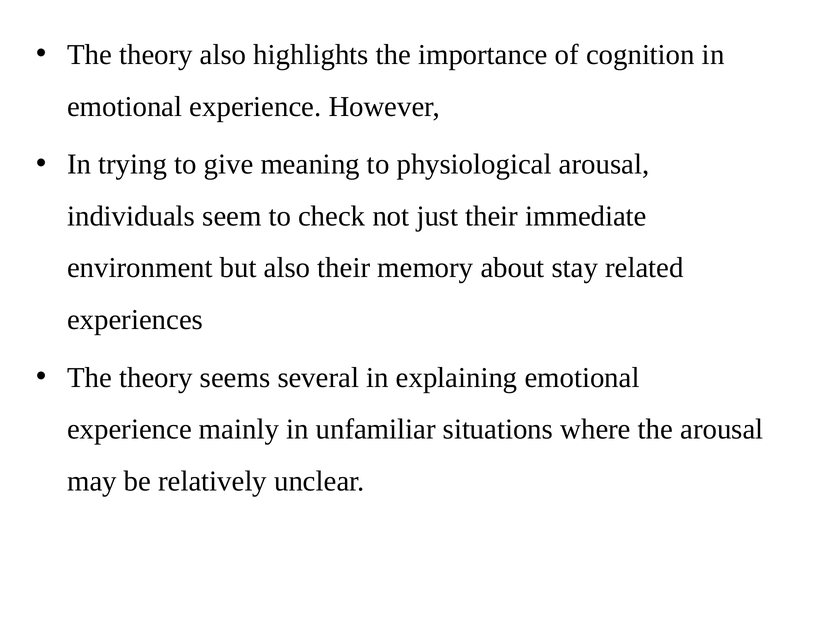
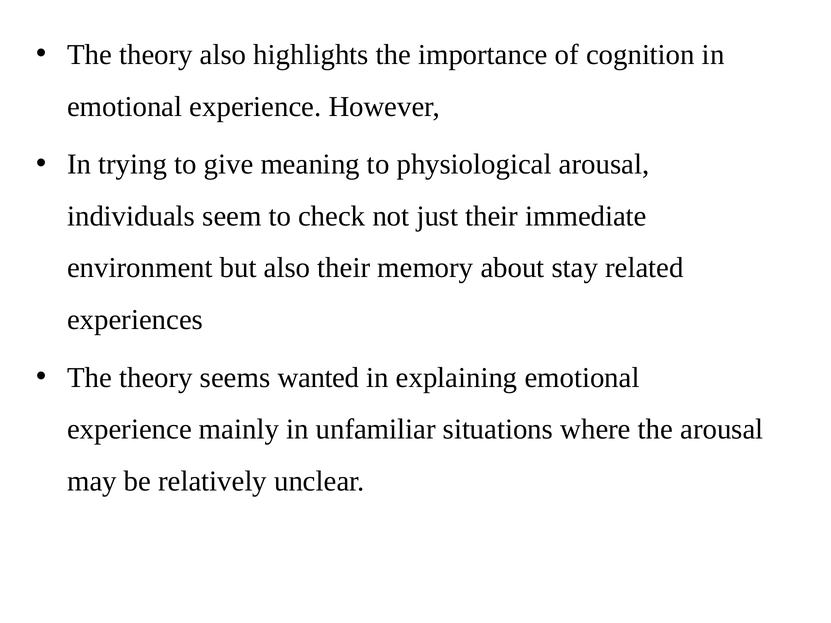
several: several -> wanted (318, 378)
